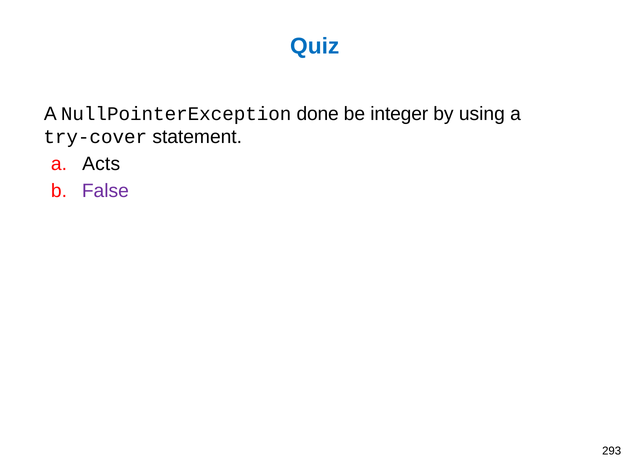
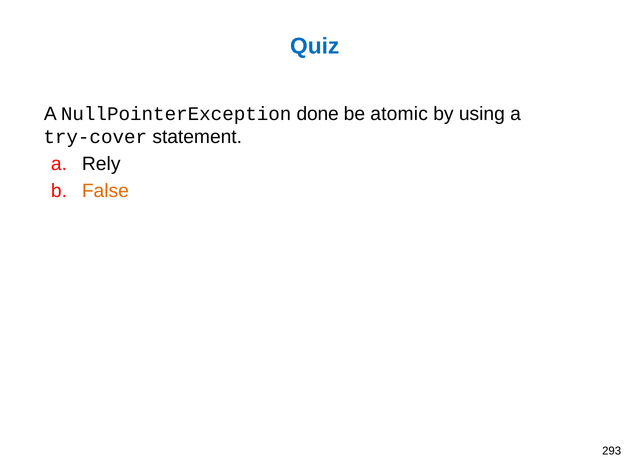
integer: integer -> atomic (399, 114)
Acts: Acts -> Rely (101, 164)
False colour: purple -> orange (105, 190)
